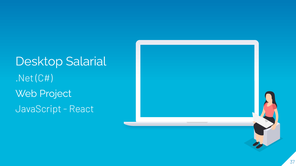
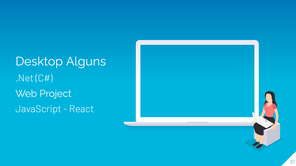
Salarial: Salarial -> Alguns (86, 62)
